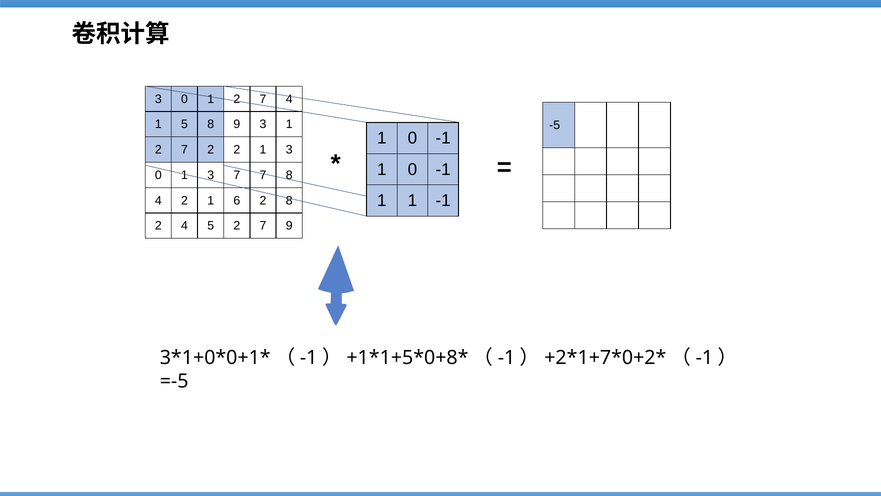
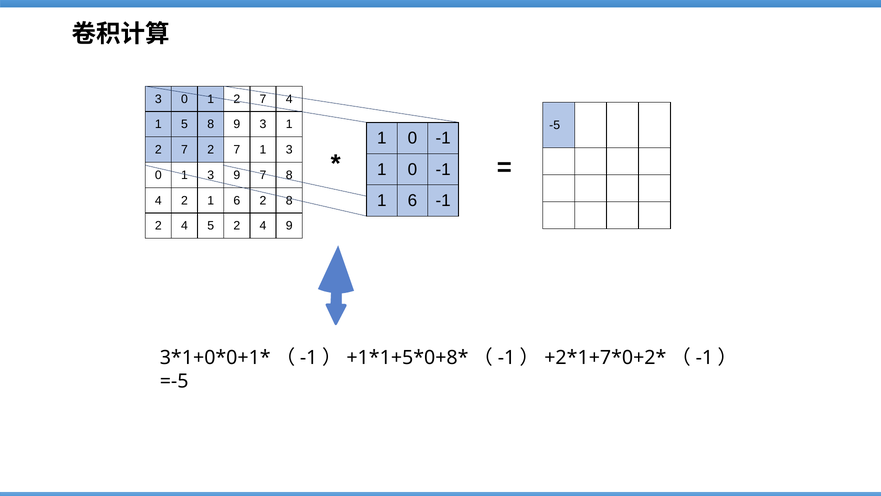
7 2 2: 2 -> 7 (237, 150)
3 7: 7 -> 9 (237, 175)
1: 1 -> 6 (412, 201)
5 2 7: 7 -> 4 (263, 226)
